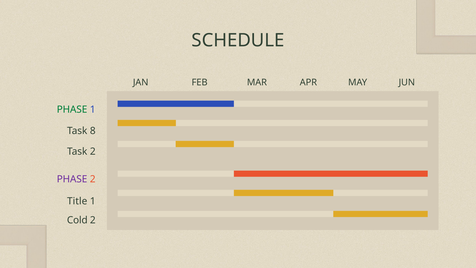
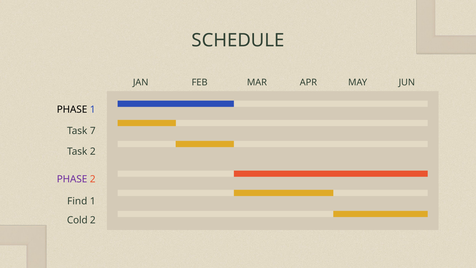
PHASE colour: green -> black (72, 110)
8: 8 -> 7 (93, 131)
Title: Title -> Find (77, 201)
